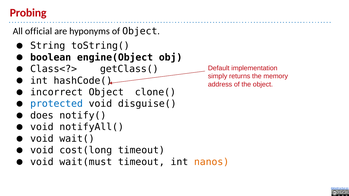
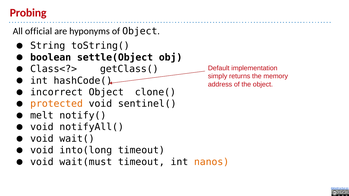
engine(Object: engine(Object -> settle(Object (115, 57)
protected colour: blue -> orange (57, 104)
disguise(: disguise( -> sentinel( (147, 104)
does: does -> melt (42, 116)
cost(long: cost(long -> into(long (86, 151)
